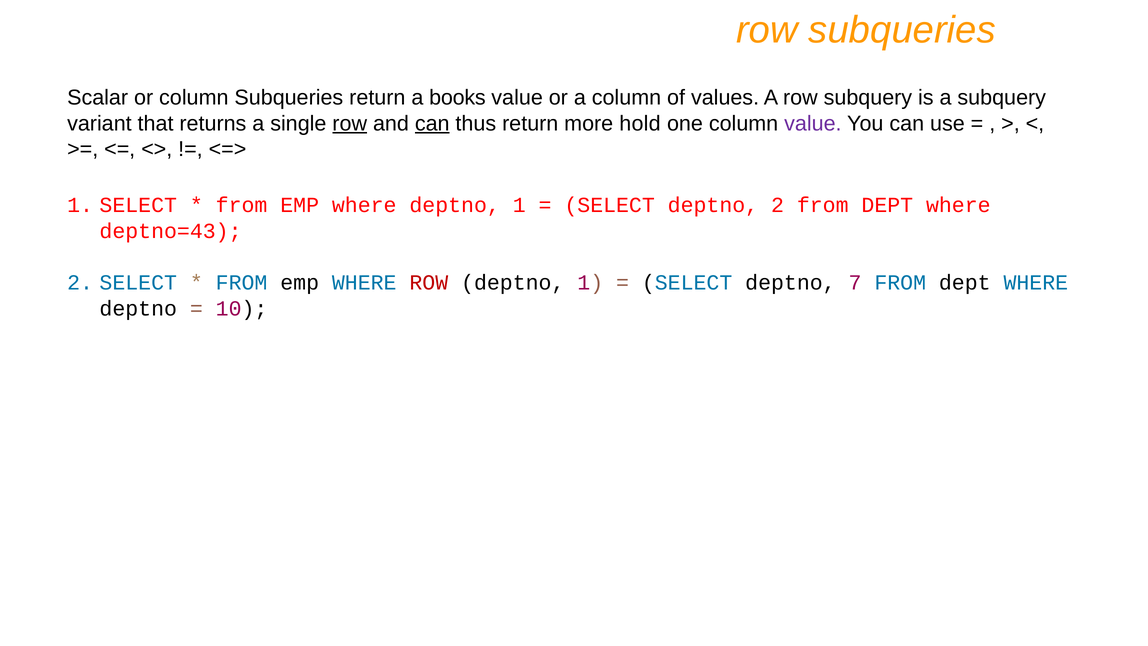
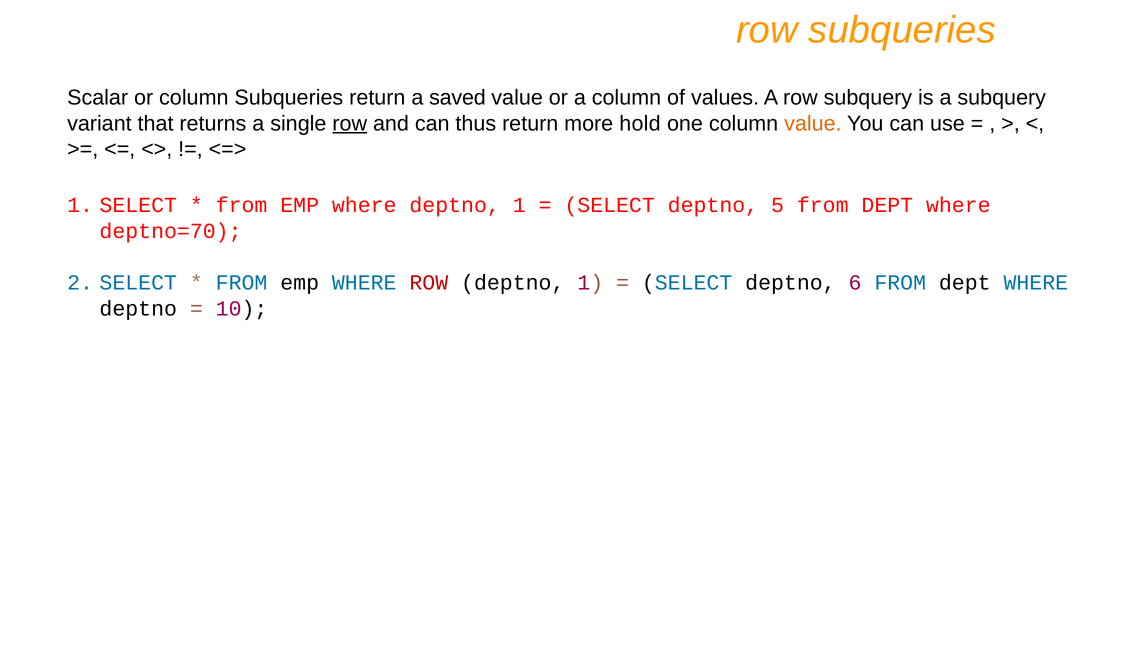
books: books -> saved (457, 98)
can underline: present -> none (432, 123)
value colour: purple -> orange (813, 123)
deptno 2: 2 -> 5 (778, 205)
deptno=43: deptno=43 -> deptno=70 (171, 231)
7: 7 -> 6 (855, 283)
